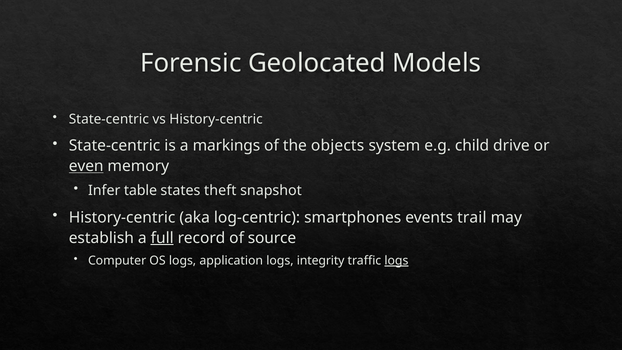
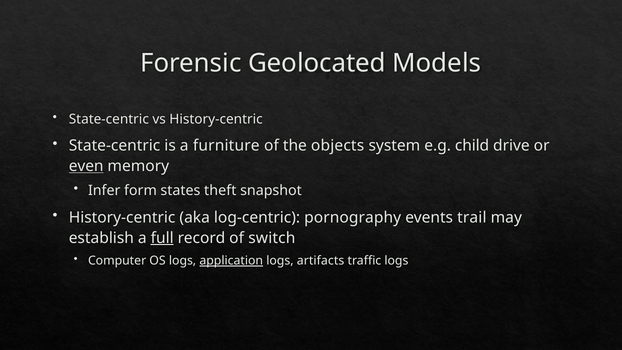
markings: markings -> furniture (226, 145)
table: table -> form (140, 191)
smartphones: smartphones -> pornography (353, 217)
source: source -> switch (272, 238)
application underline: none -> present (231, 261)
integrity: integrity -> artifacts (321, 261)
logs underline: present -> none (396, 261)
